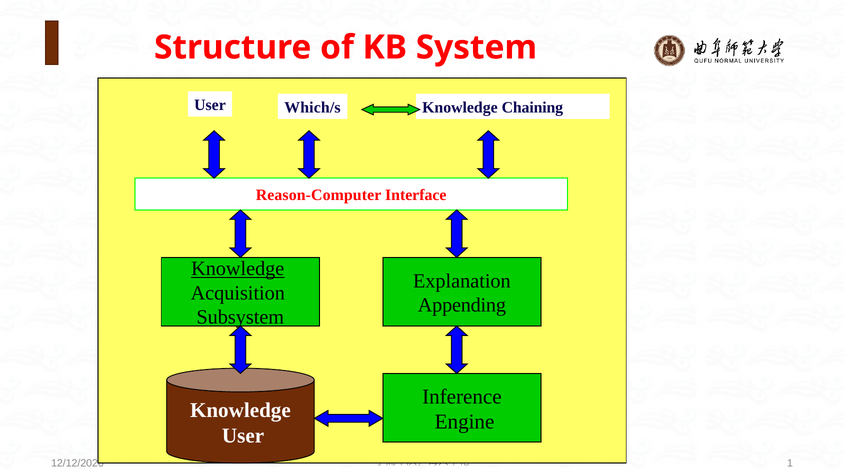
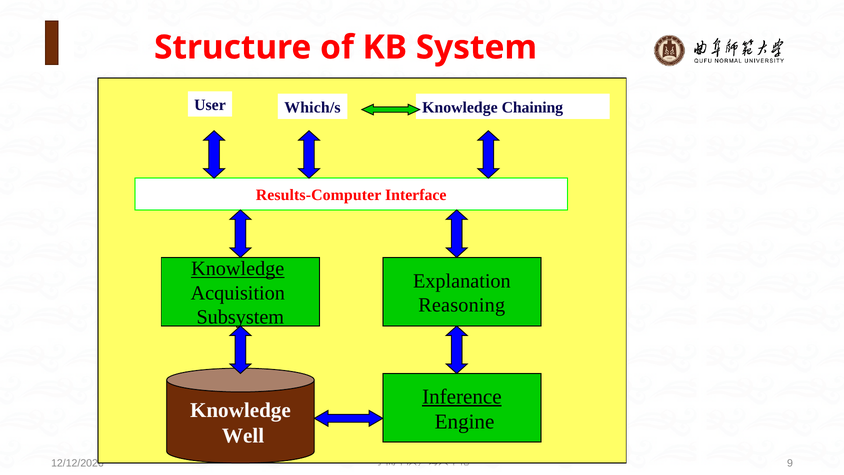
Reason-Computer: Reason-Computer -> Results-Computer (319, 195)
Appending: Appending -> Reasoning (462, 305)
Inference underline: none -> present (462, 396)
User: User -> Well (243, 436)
1: 1 -> 9 (790, 463)
